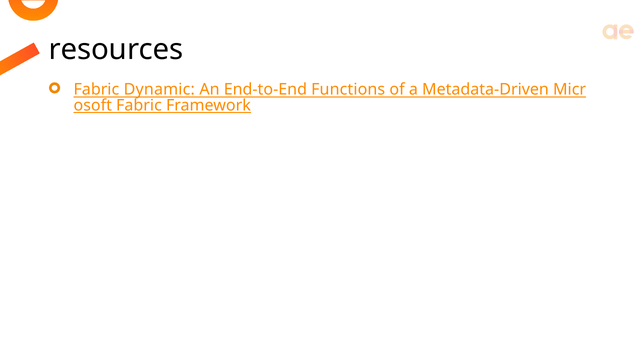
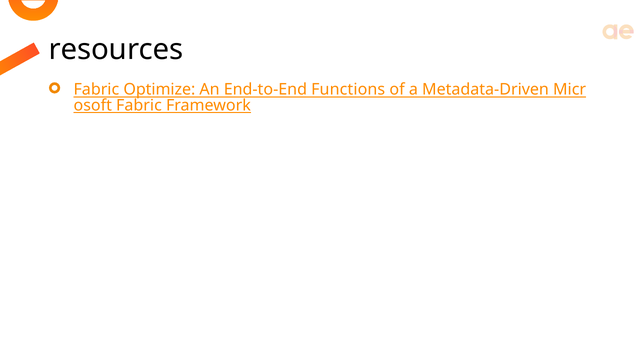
Dynamic: Dynamic -> Optimize (159, 90)
